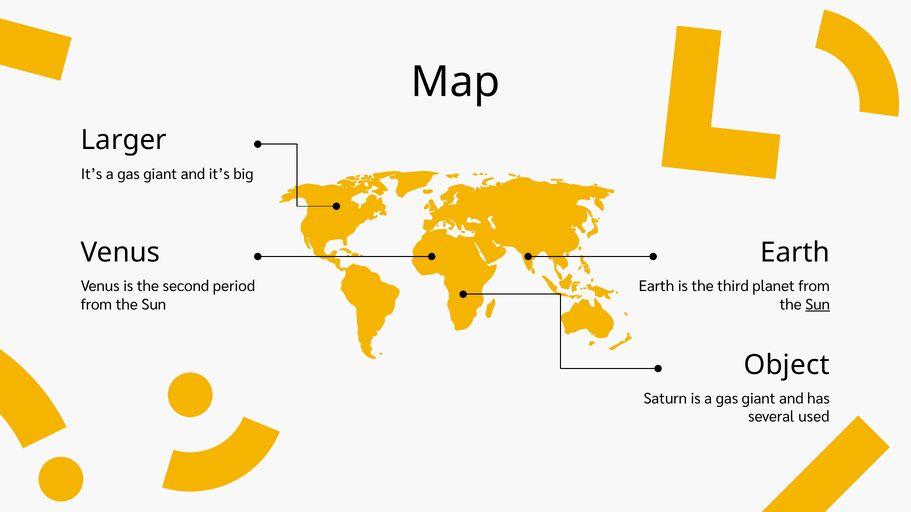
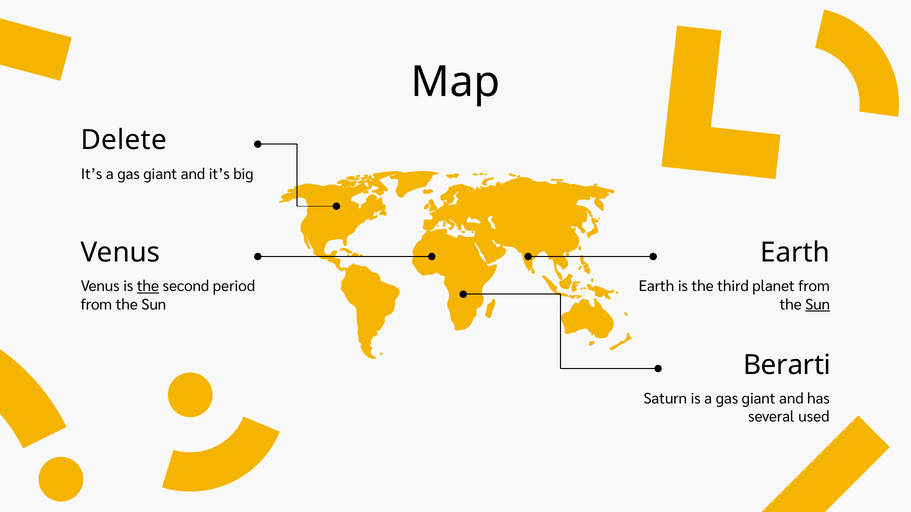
Larger: Larger -> Delete (124, 140)
the underline: none -> present (148, 287)
Object: Object -> Berarti (787, 365)
